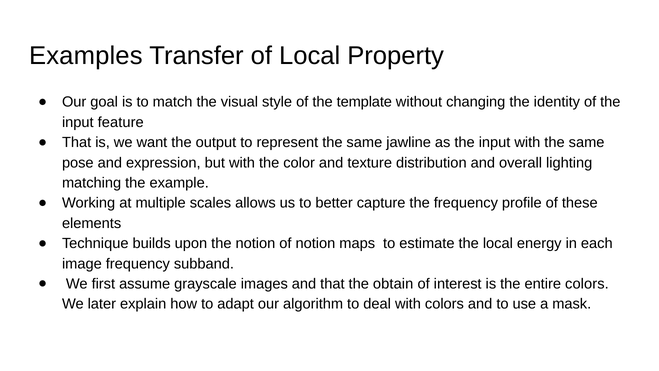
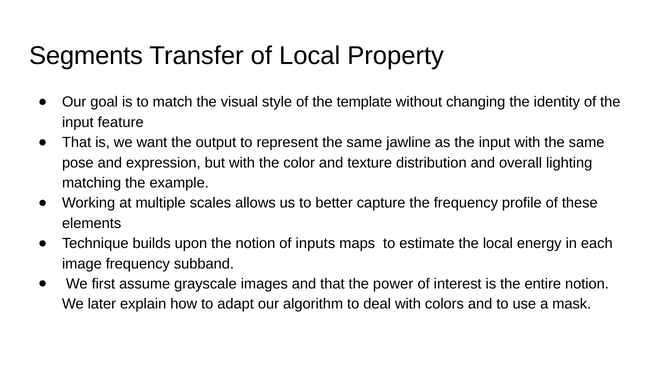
Examples: Examples -> Segments (86, 56)
of notion: notion -> inputs (315, 243)
obtain: obtain -> power (393, 284)
entire colors: colors -> notion (587, 284)
